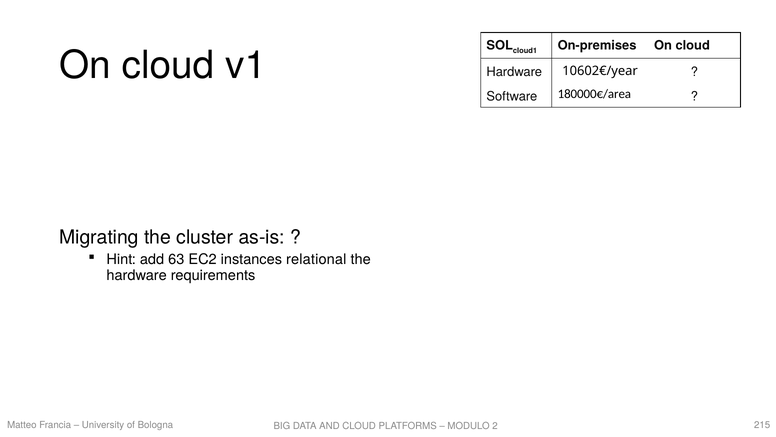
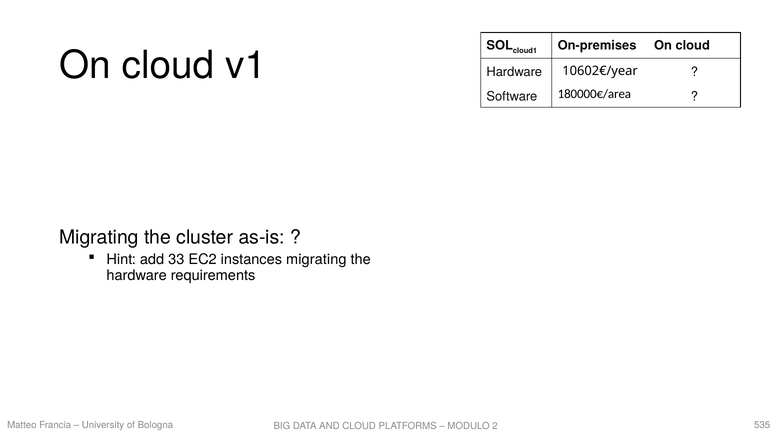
63: 63 -> 33 (176, 259)
instances relational: relational -> migrating (316, 259)
215: 215 -> 535 (762, 424)
